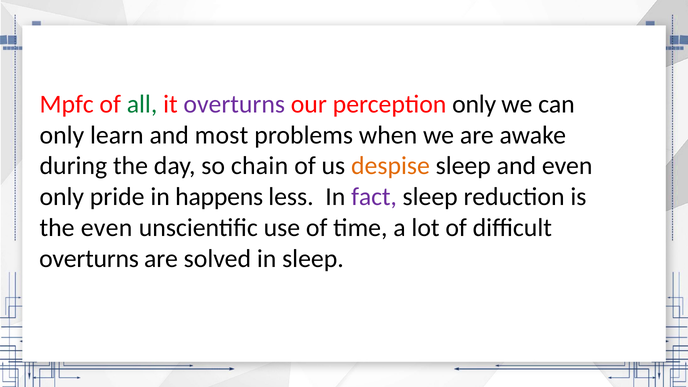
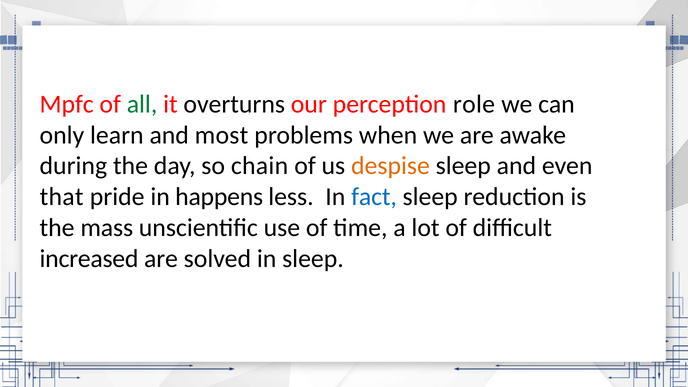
overturns colour: purple -> black (234, 104)
perception only: only -> role (474, 104)
only: only -> that (62, 197)
fact colour: purple -> blue (374, 197)
the even: even -> mass (107, 228)
overturns: overturns -> increased (89, 259)
